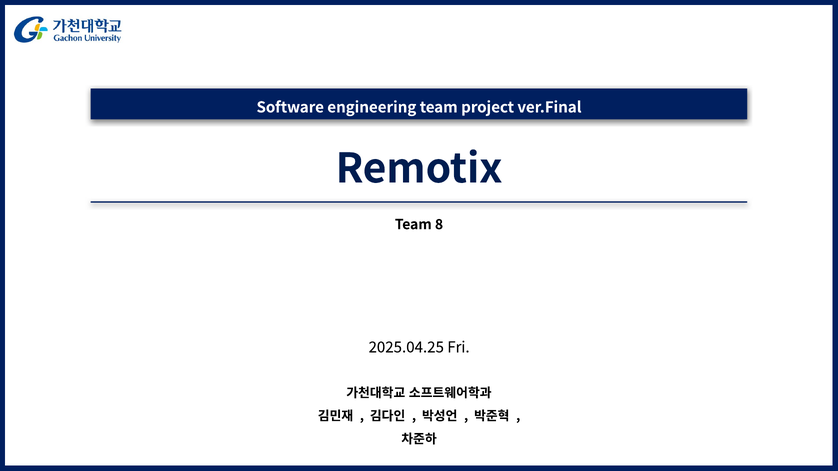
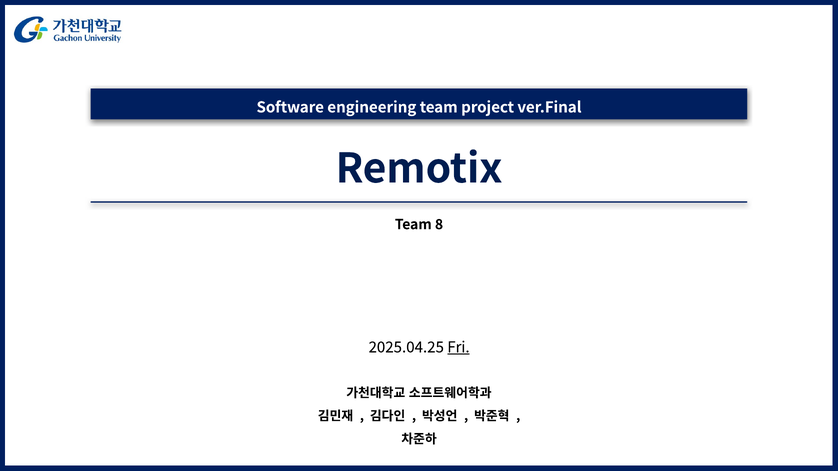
Fri underline: none -> present (458, 348)
